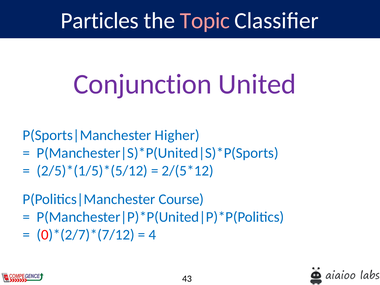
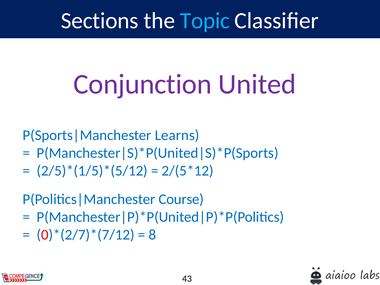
Particles: Particles -> Sections (100, 21)
Topic colour: pink -> light blue (205, 21)
Higher: Higher -> Learns (177, 135)
4: 4 -> 8 (152, 235)
